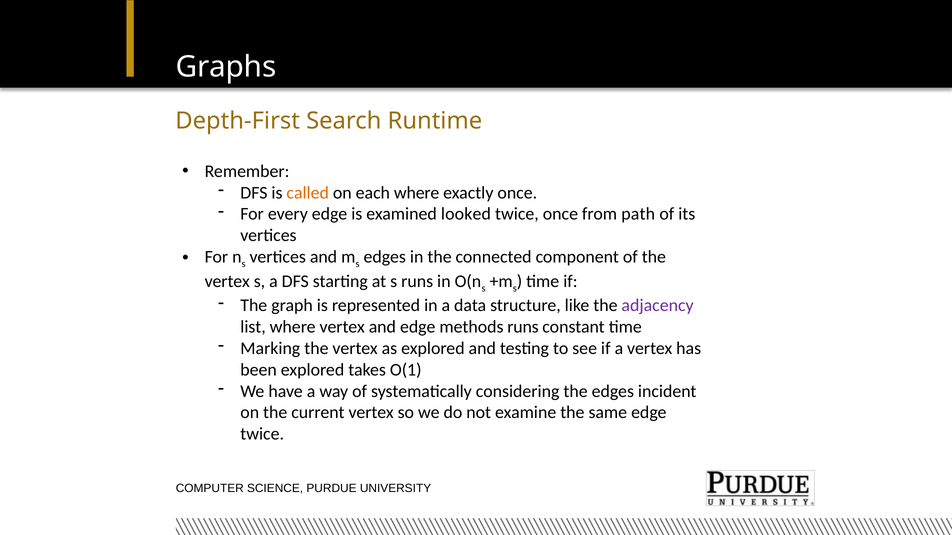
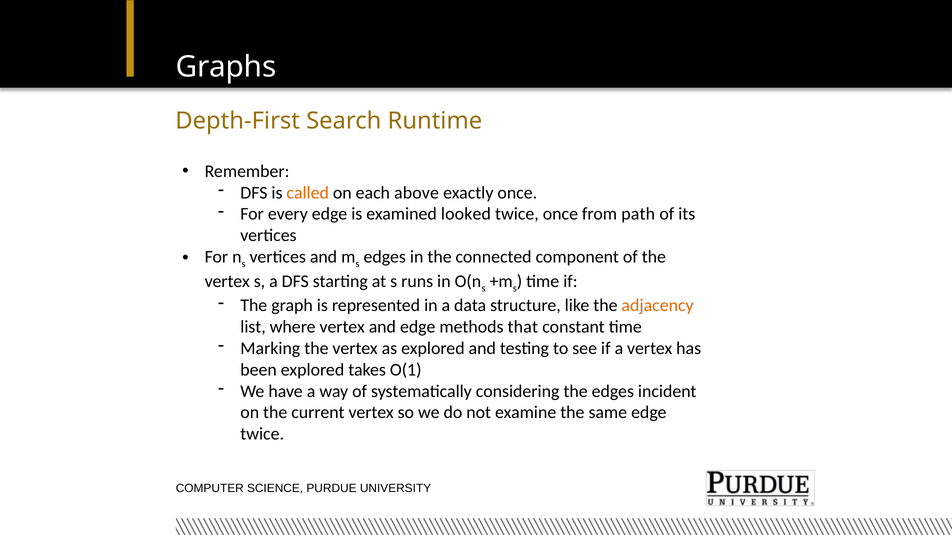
each where: where -> above (417, 193)
adjacency colour: purple -> orange (658, 306)
methods runs: runs -> that (523, 327)
